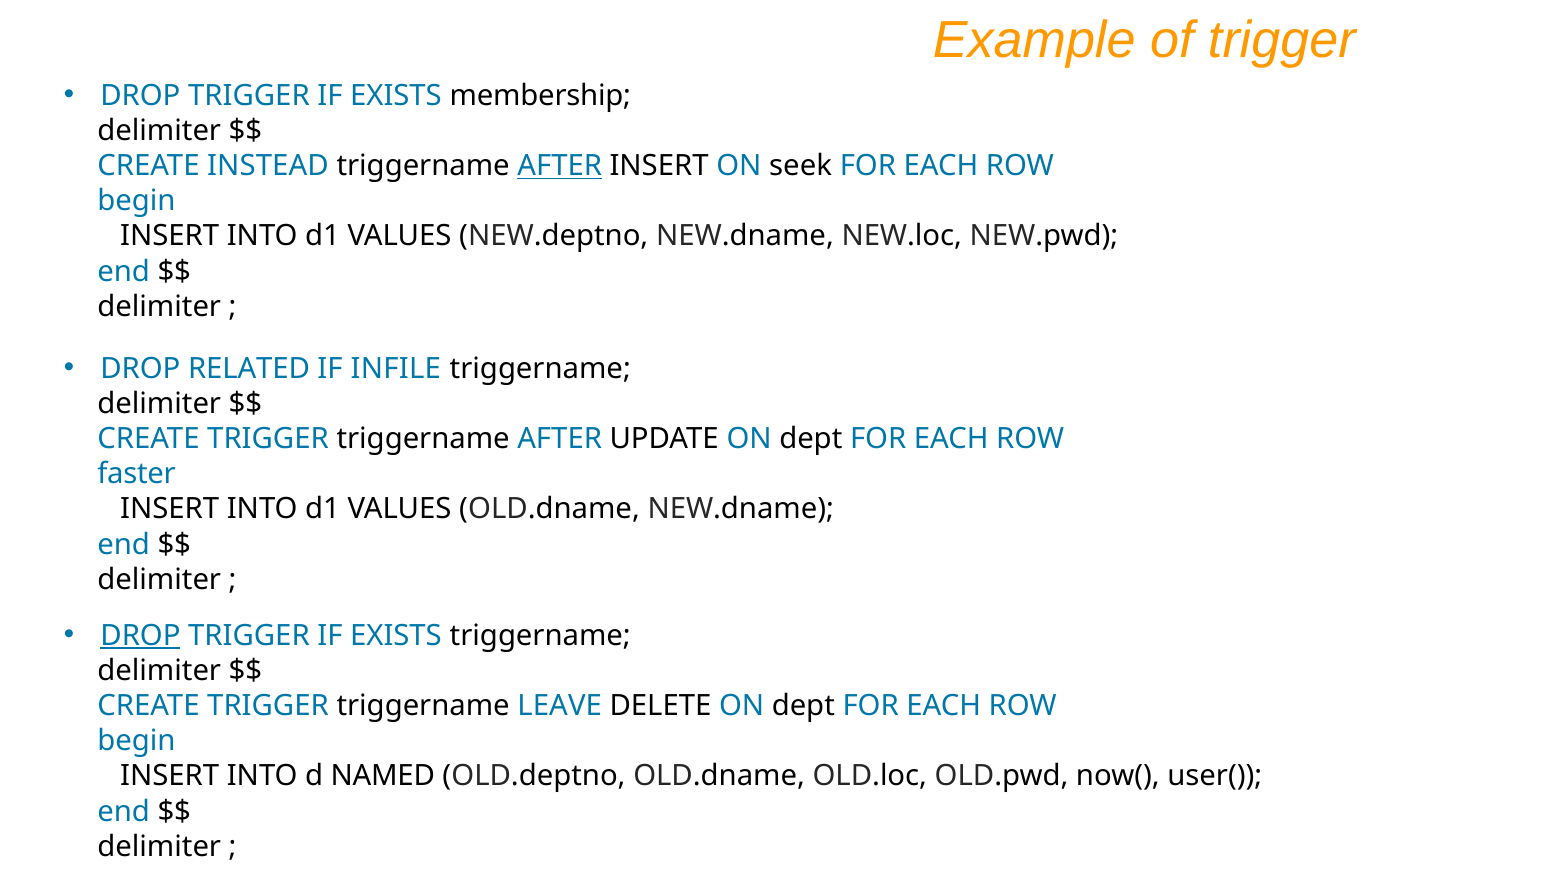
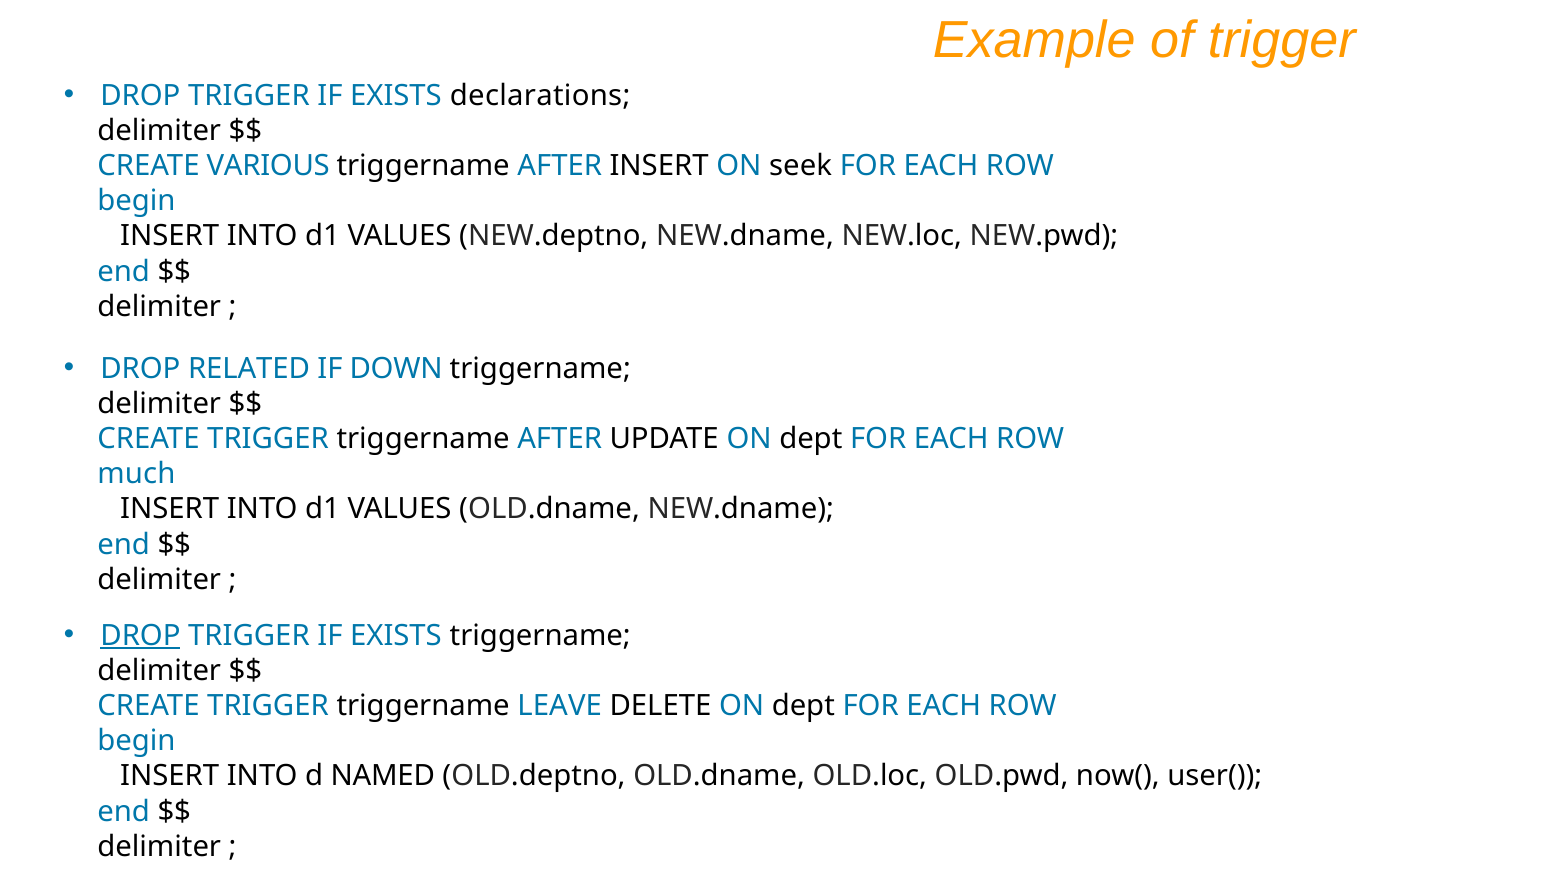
membership: membership -> declarations (540, 96)
INSTEAD: INSTEAD -> VARIOUS (268, 166)
AFTER underline: present -> none (560, 166)
INFILE: INFILE -> DOWN (396, 369)
faster: faster -> much (136, 474)
